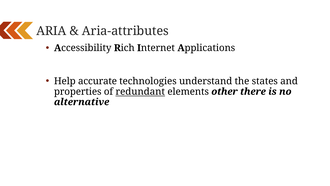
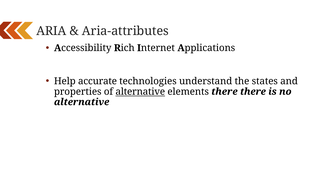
of redundant: redundant -> alternative (140, 91)
elements other: other -> there (224, 91)
